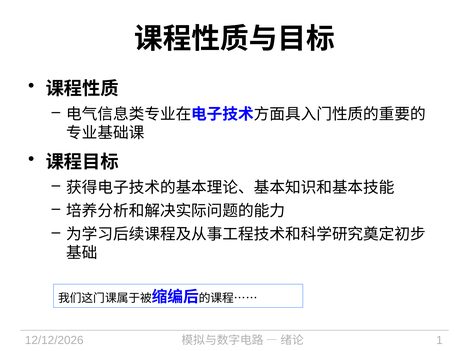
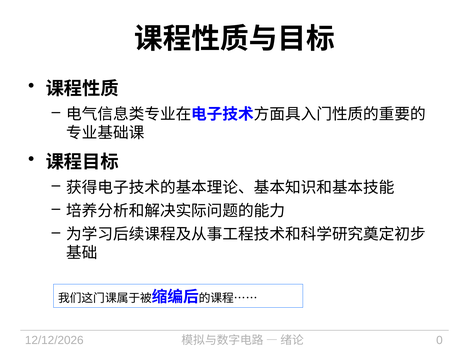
1: 1 -> 0 (439, 341)
